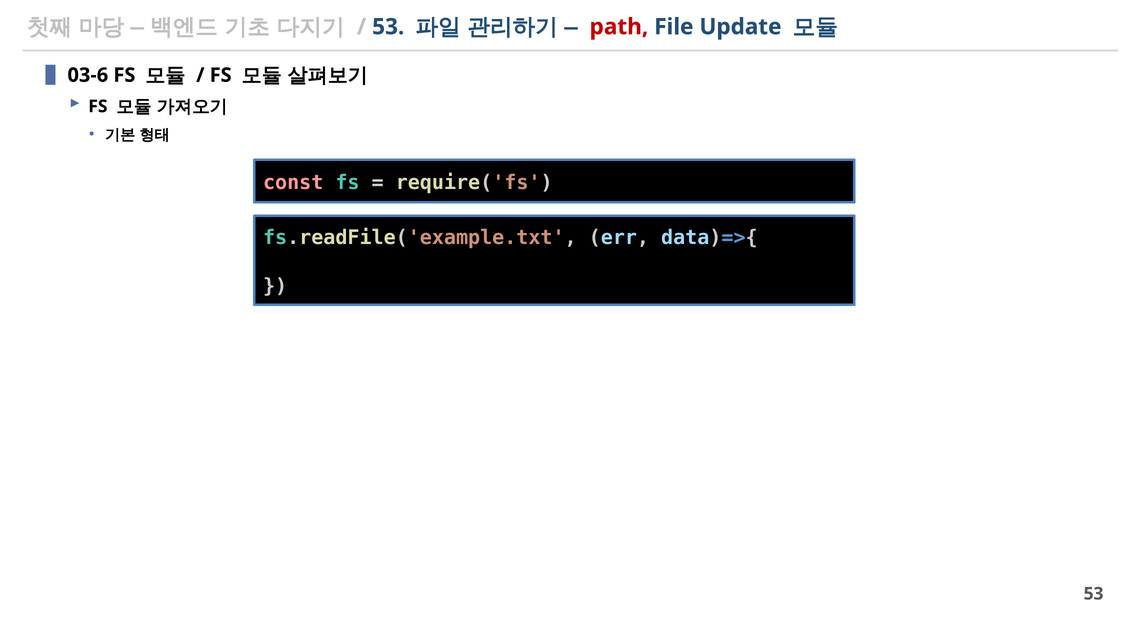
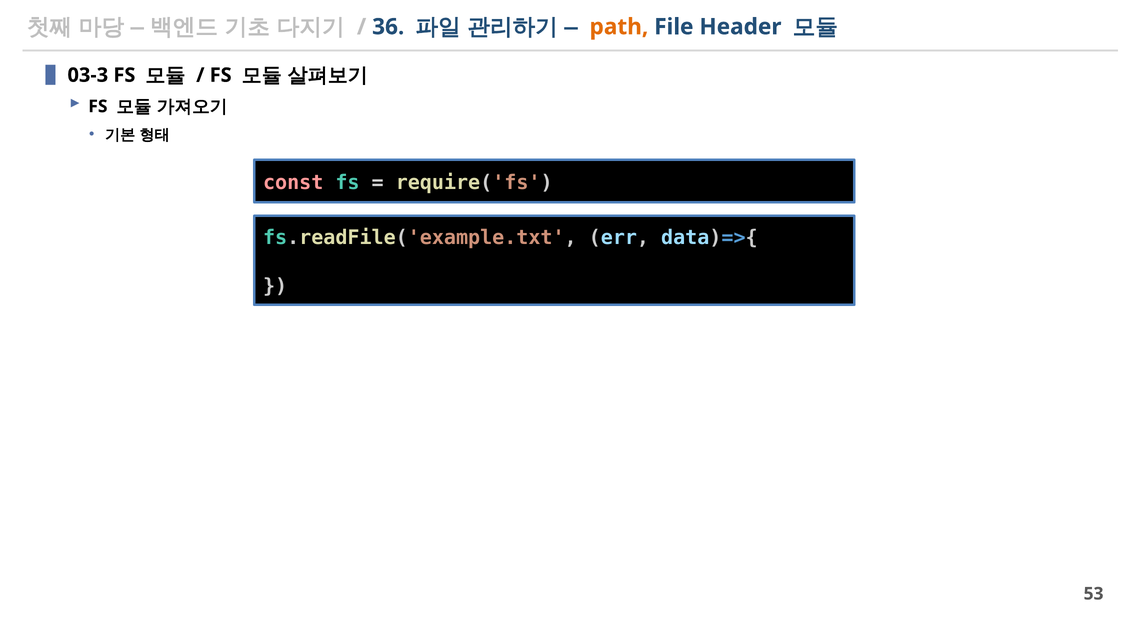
53: 53 -> 36 (388, 27)
path colour: red -> orange (619, 27)
Update: Update -> Header (740, 27)
03-6: 03-6 -> 03-3 (88, 75)
